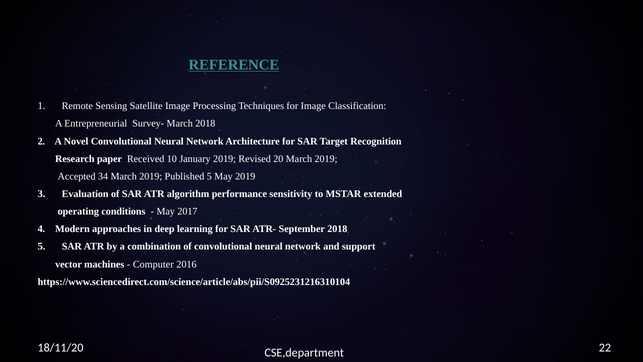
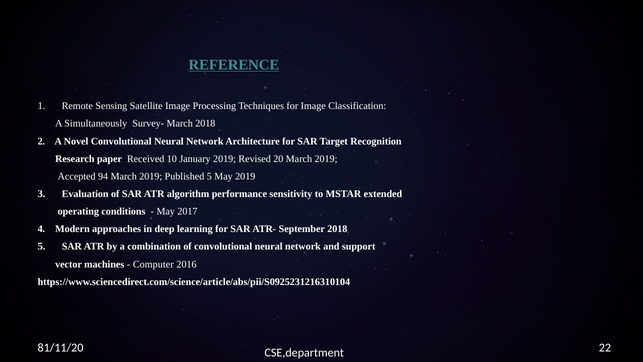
Entrepreneurial: Entrepreneurial -> Simultaneously (96, 124)
34: 34 -> 94 (103, 176)
18/11/20: 18/11/20 -> 81/11/20 (60, 347)
